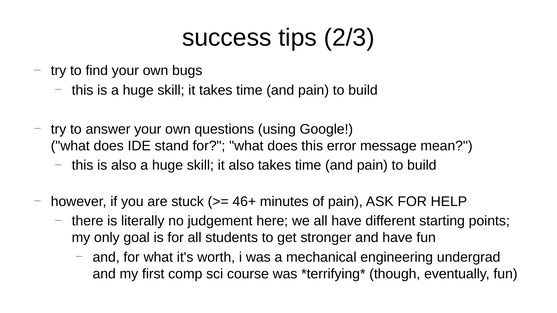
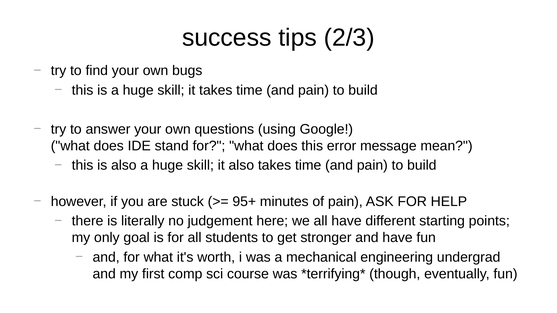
46+: 46+ -> 95+ (244, 202)
